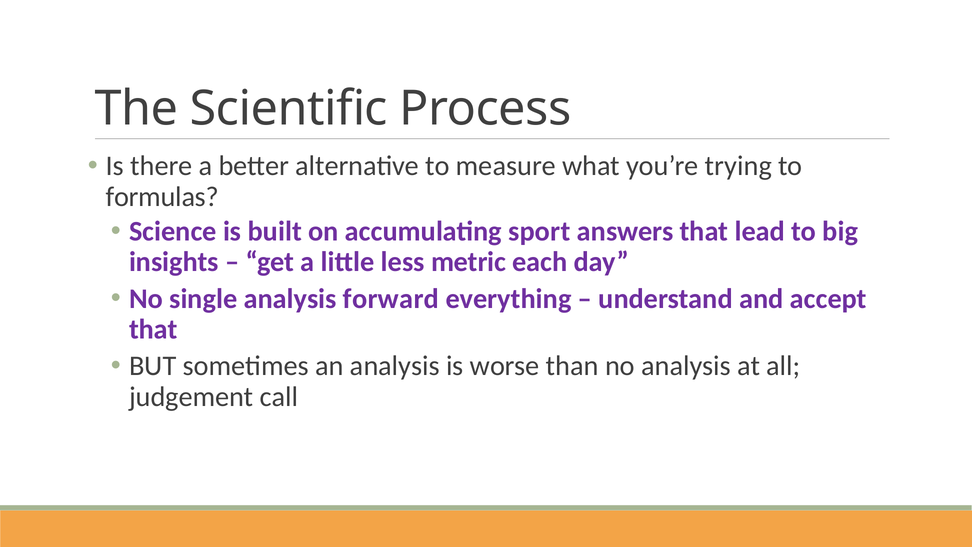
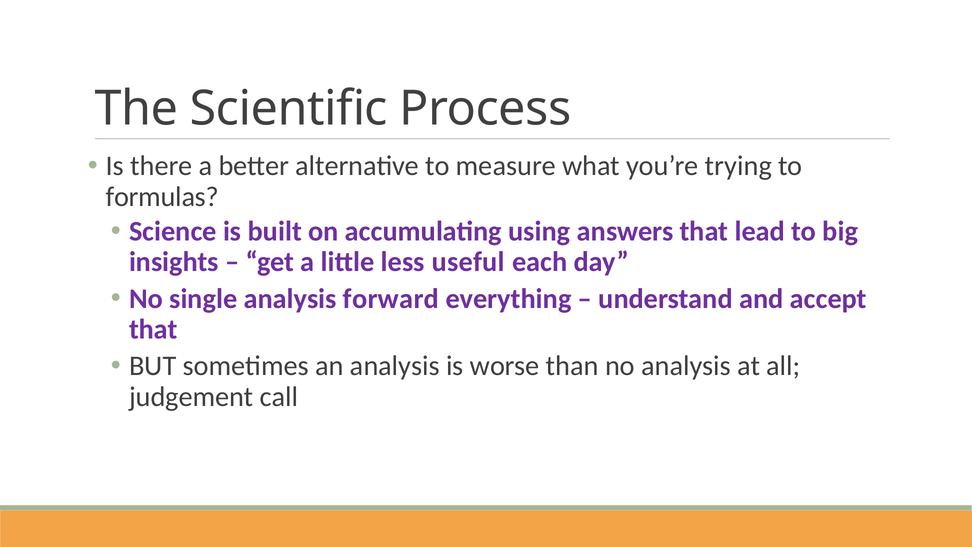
sport: sport -> using (539, 231)
metric: metric -> useful (468, 262)
